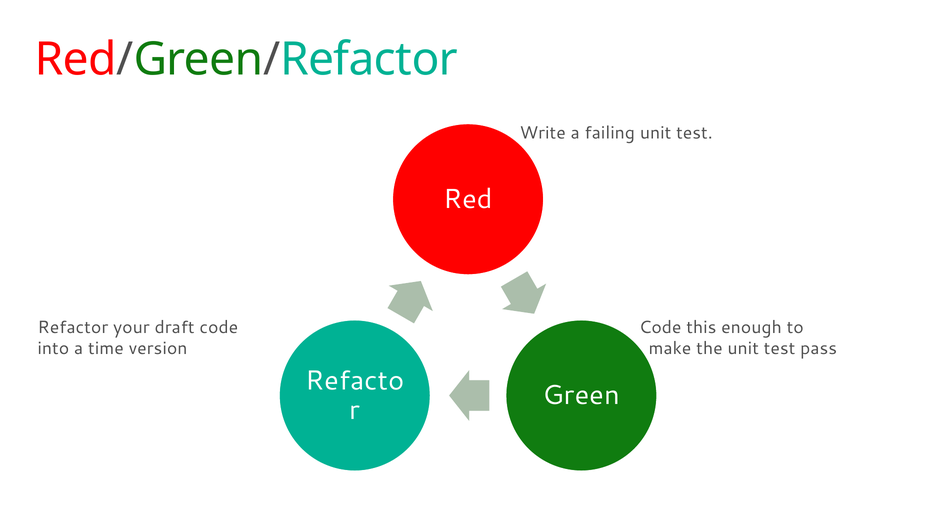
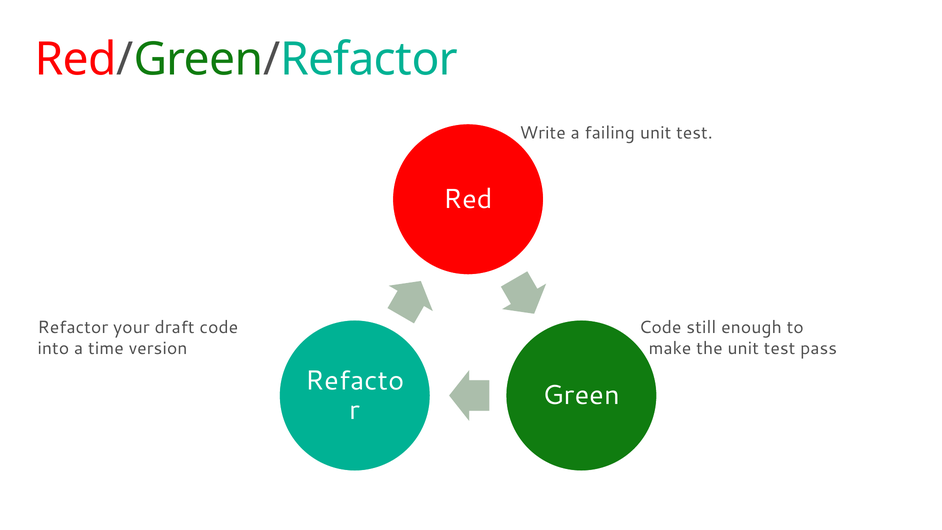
this: this -> still (701, 327)
